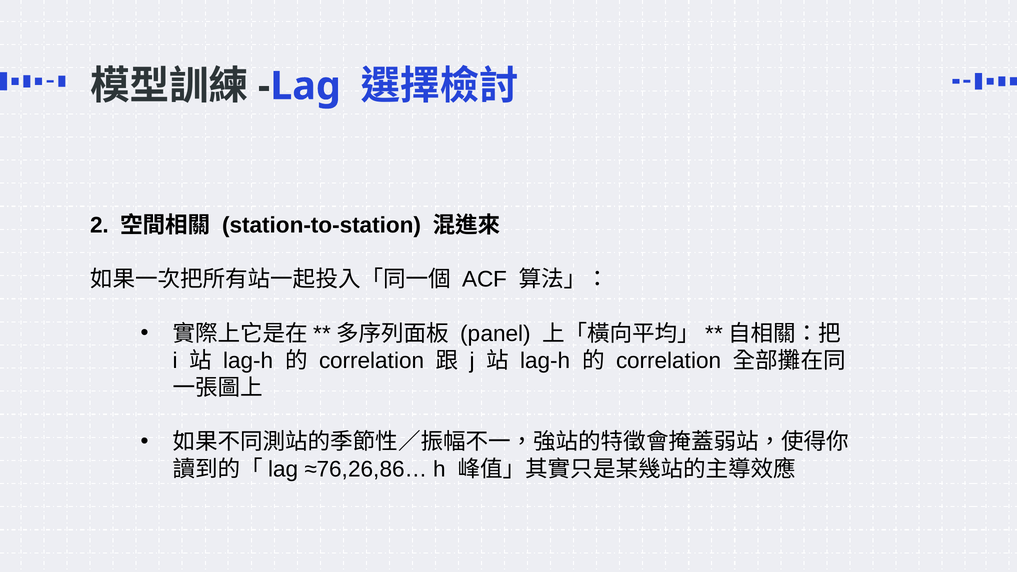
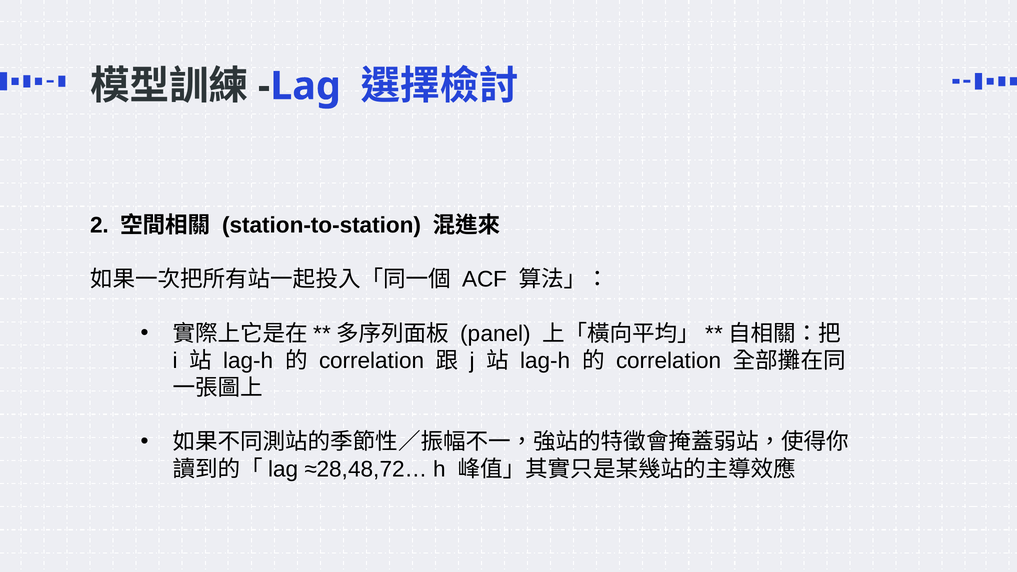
≈76,26,86…: ≈76,26,86… -> ≈28,48,72… (366, 469)
